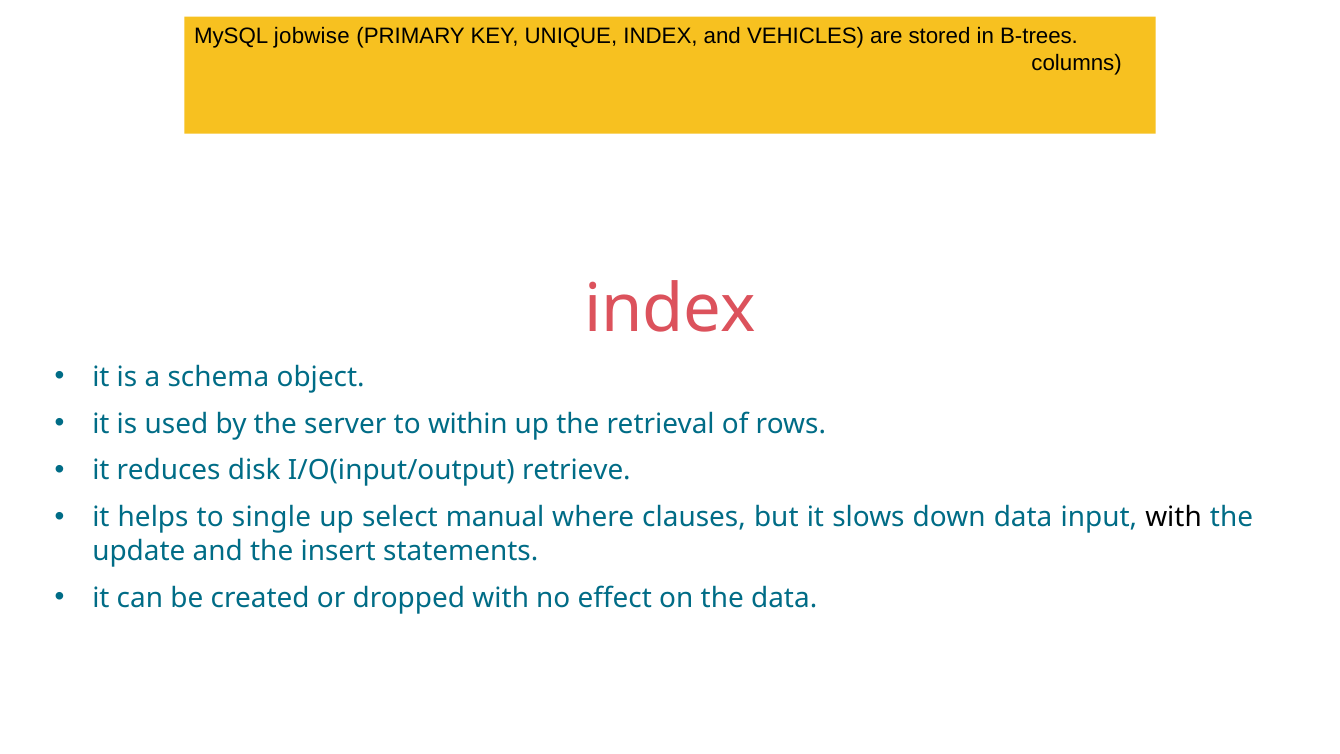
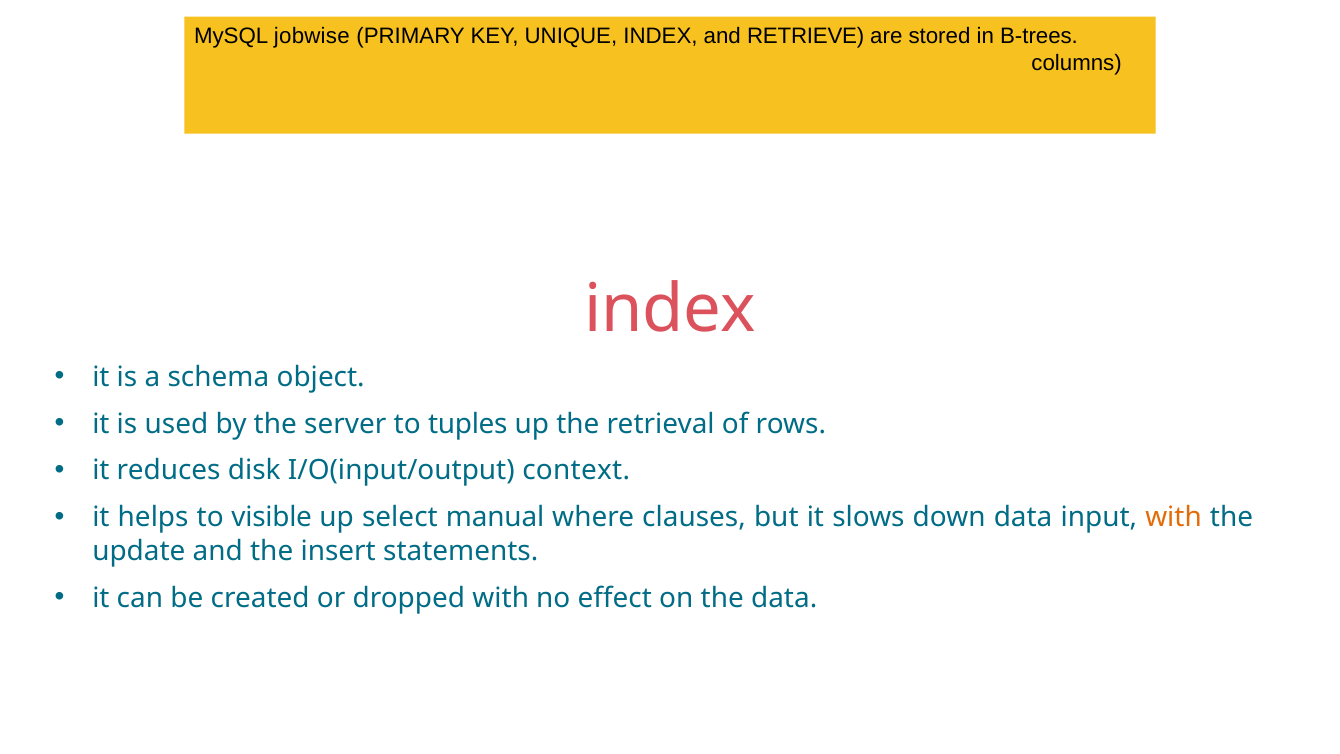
VEHICLES: VEHICLES -> RETRIEVE (806, 37)
to within: within -> tuples (468, 424)
retrieve: retrieve -> context (576, 471)
single: single -> visible (272, 517)
with colour: black -> orange (1174, 517)
